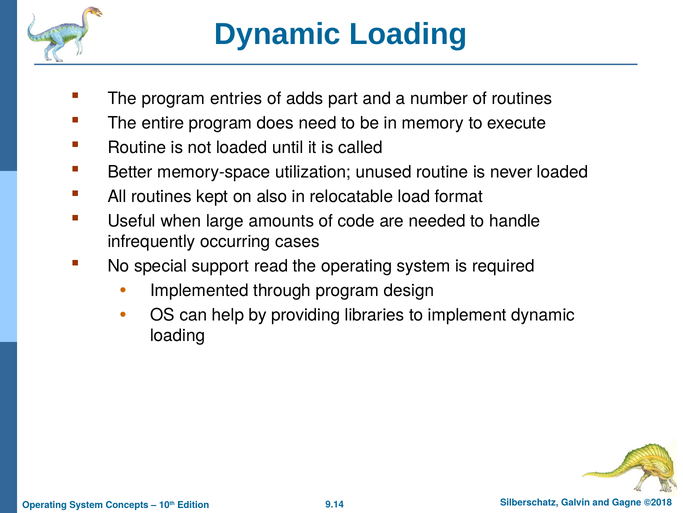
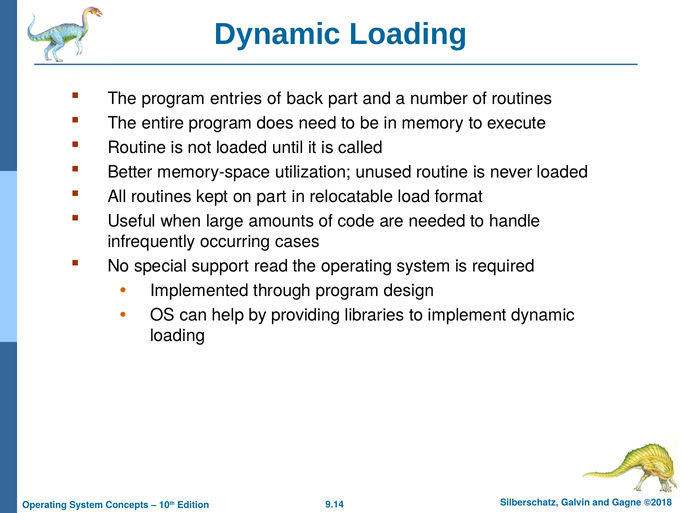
adds: adds -> back (305, 99)
on also: also -> part (272, 196)
